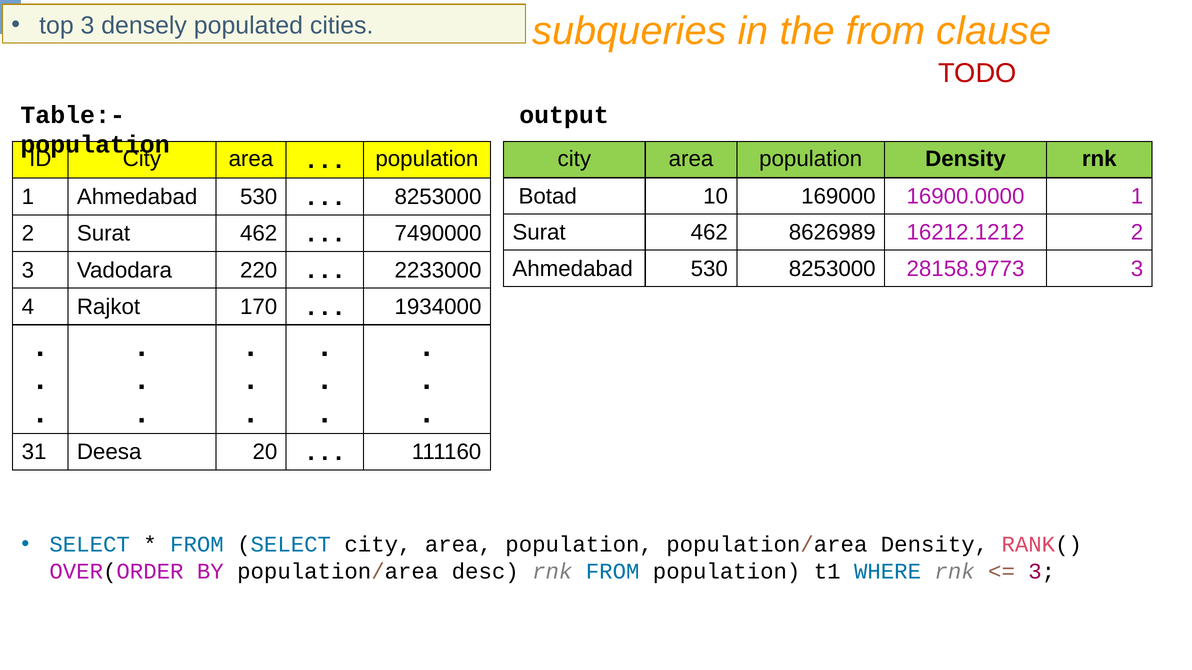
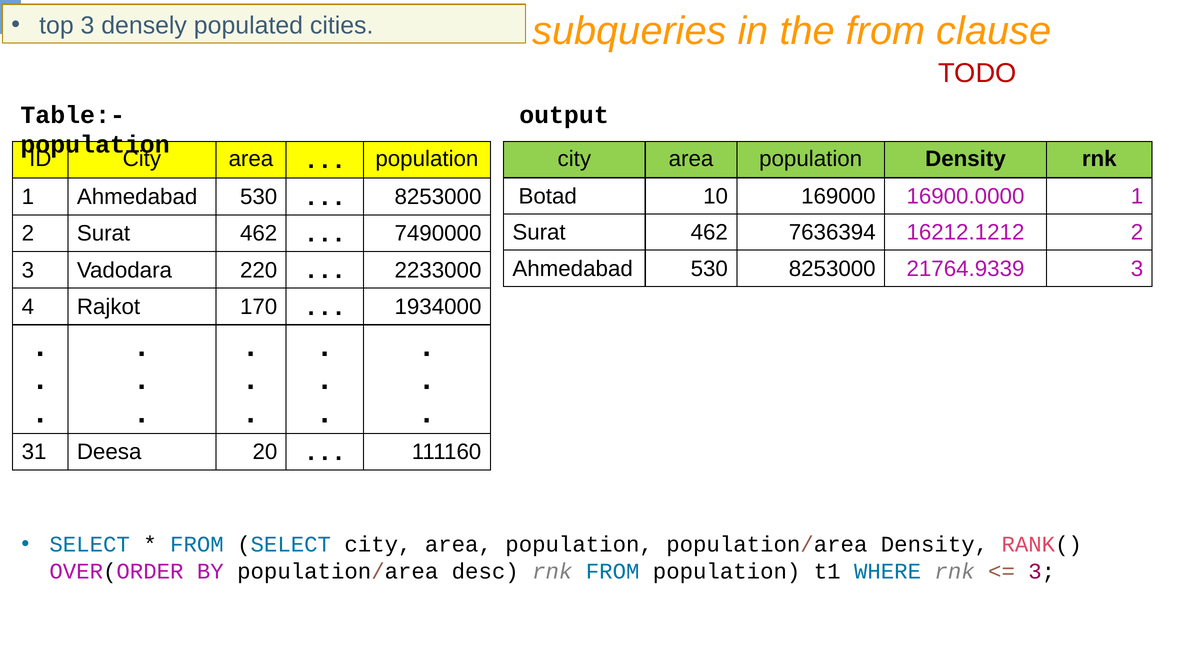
8626989: 8626989 -> 7636394 (832, 233)
28158.9773: 28158.9773 -> 21764.9339 (965, 269)
